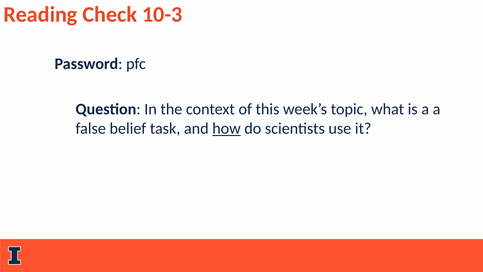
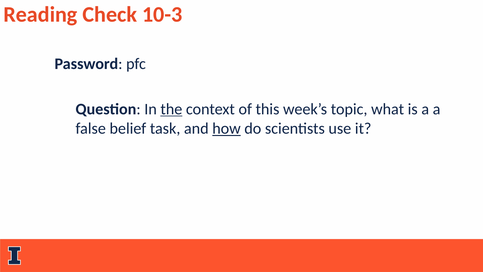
the underline: none -> present (171, 109)
